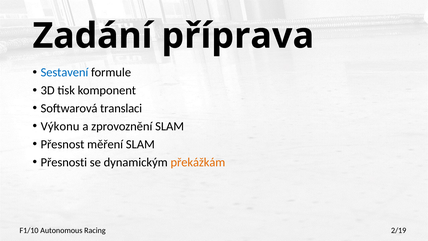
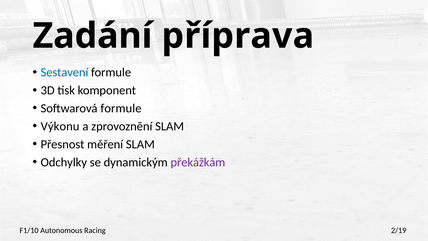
Softwarová translaci: translaci -> formule (121, 108)
Přesnosti: Přesnosti -> Odchylky (64, 162)
překážkám colour: orange -> purple (198, 162)
